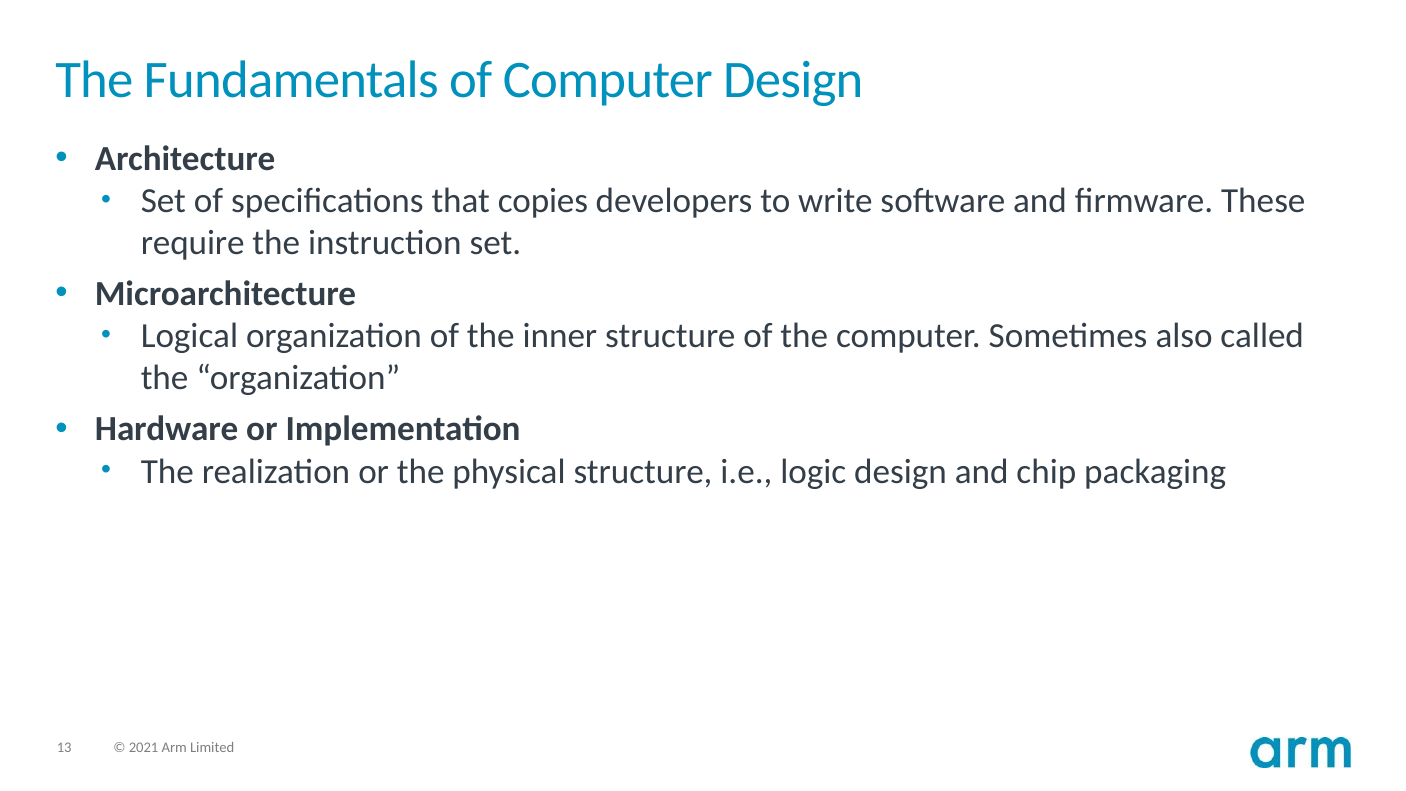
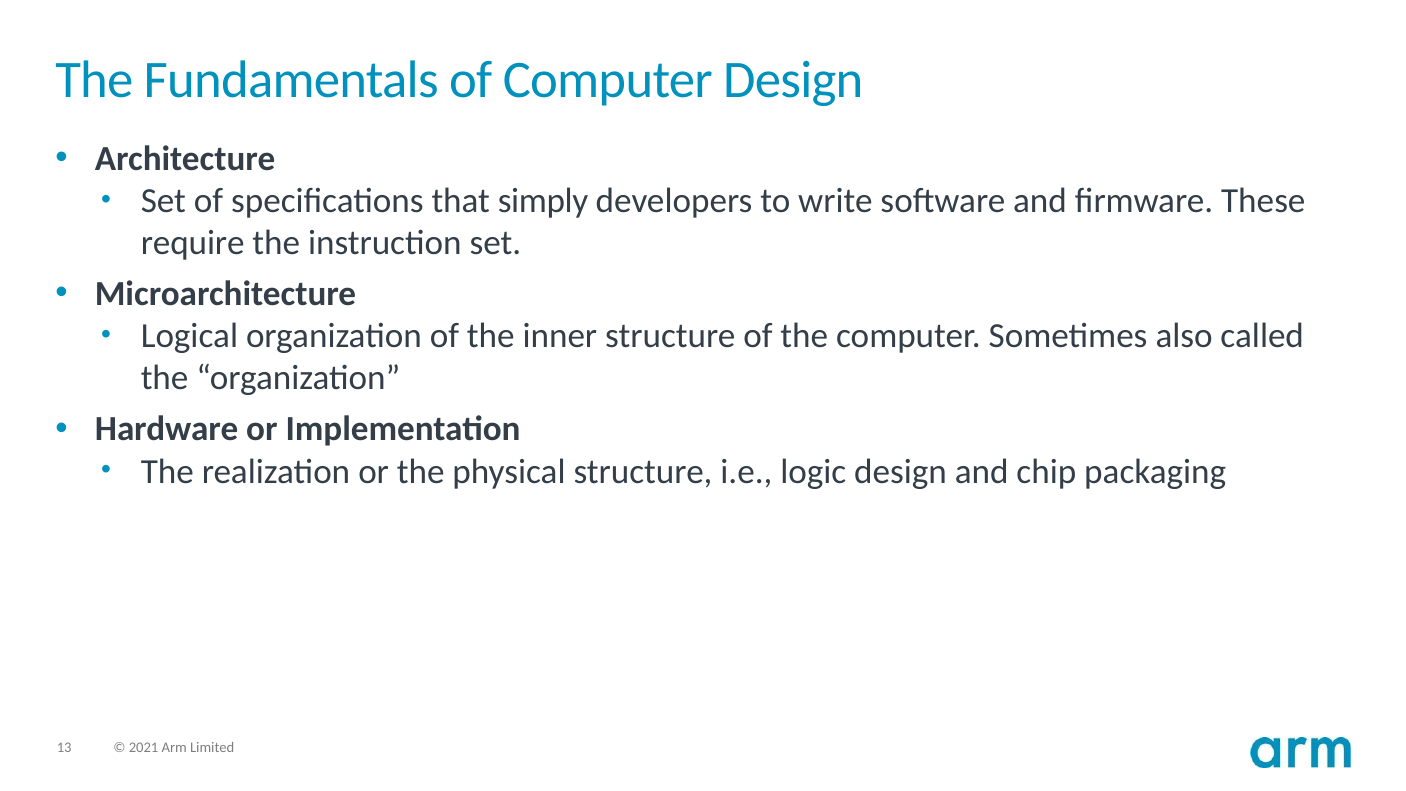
copies: copies -> simply (543, 201)
